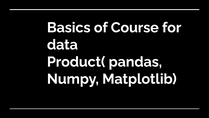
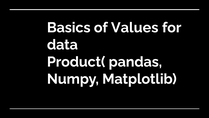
Course: Course -> Values (135, 28)
